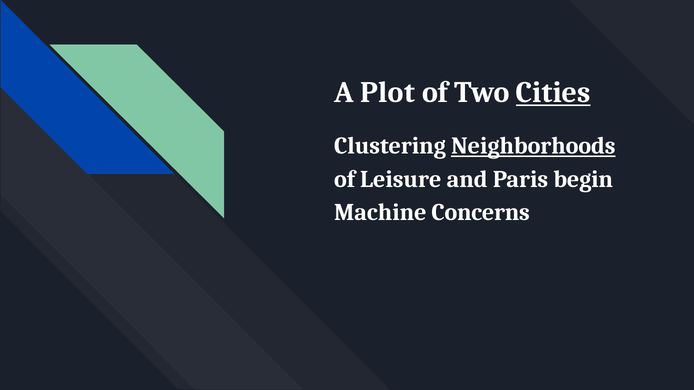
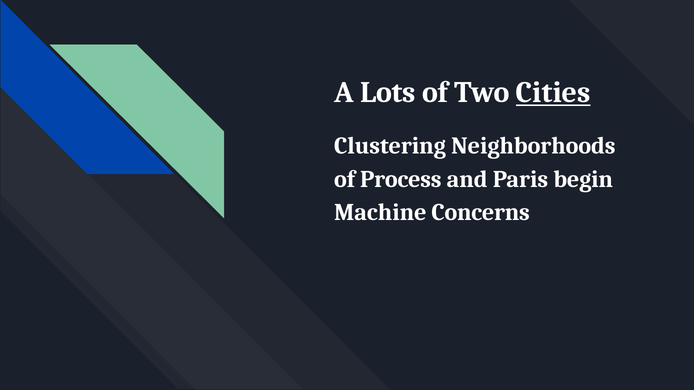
Plot: Plot -> Lots (388, 92)
Neighborhoods underline: present -> none (533, 146)
Leisure: Leisure -> Process (401, 179)
